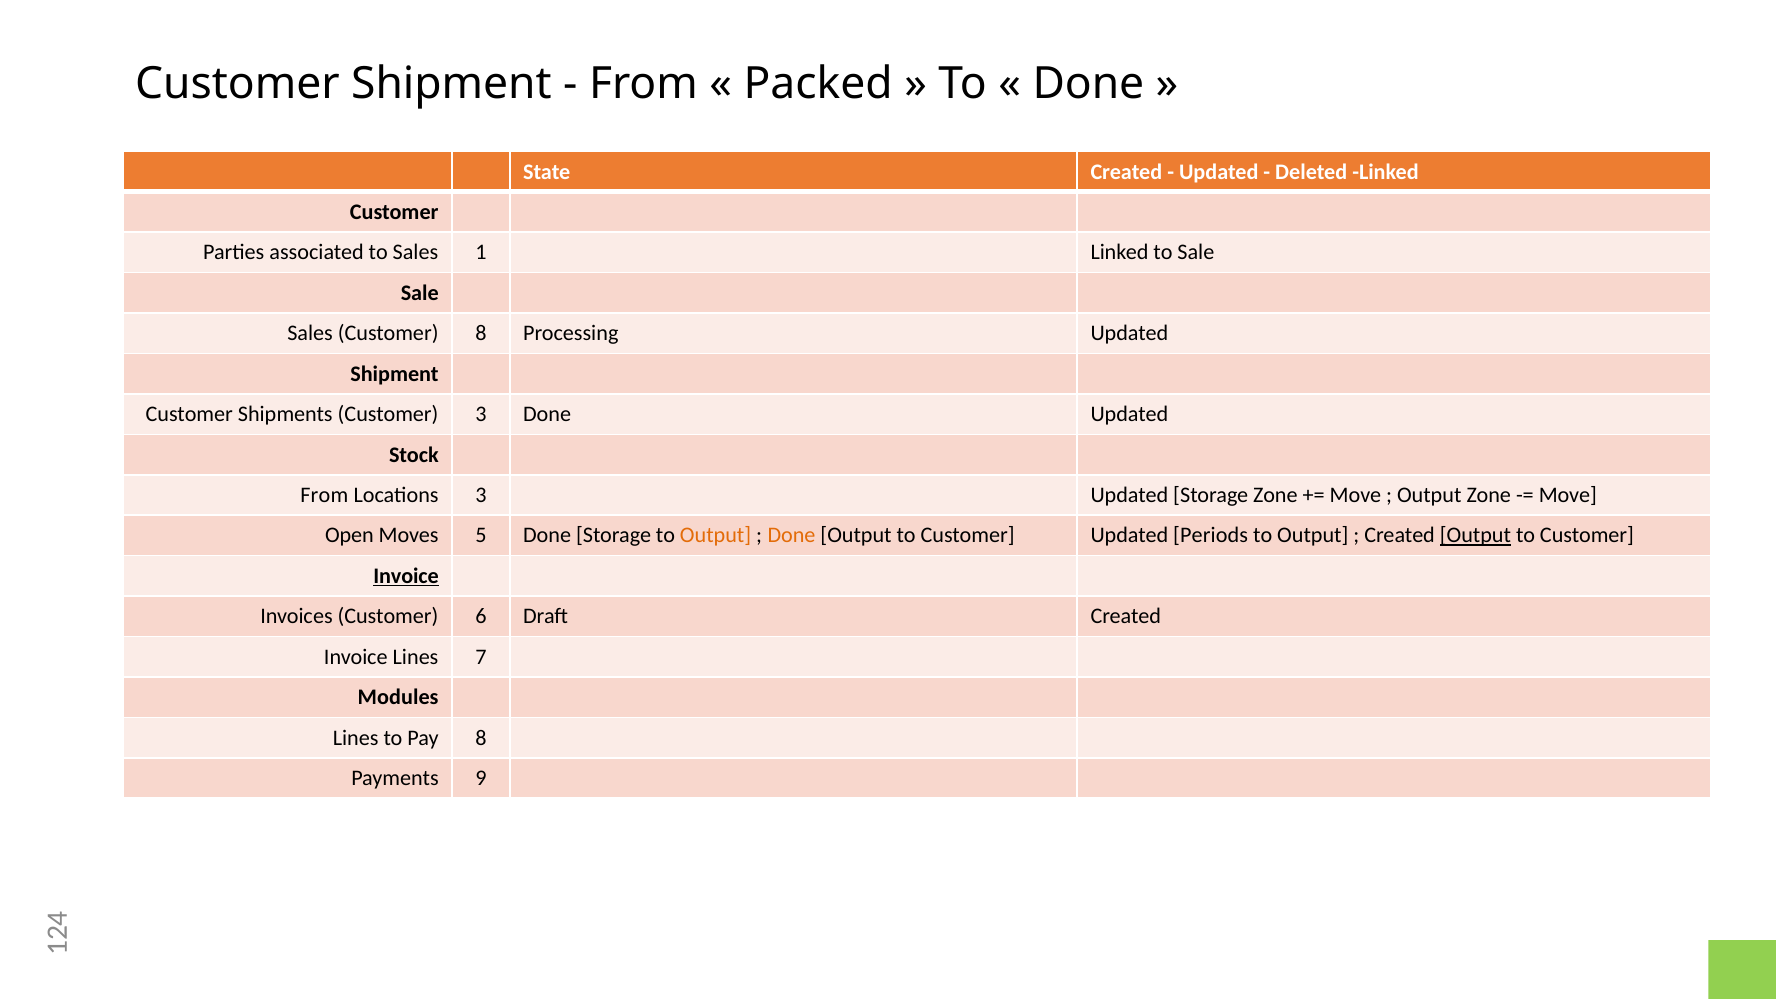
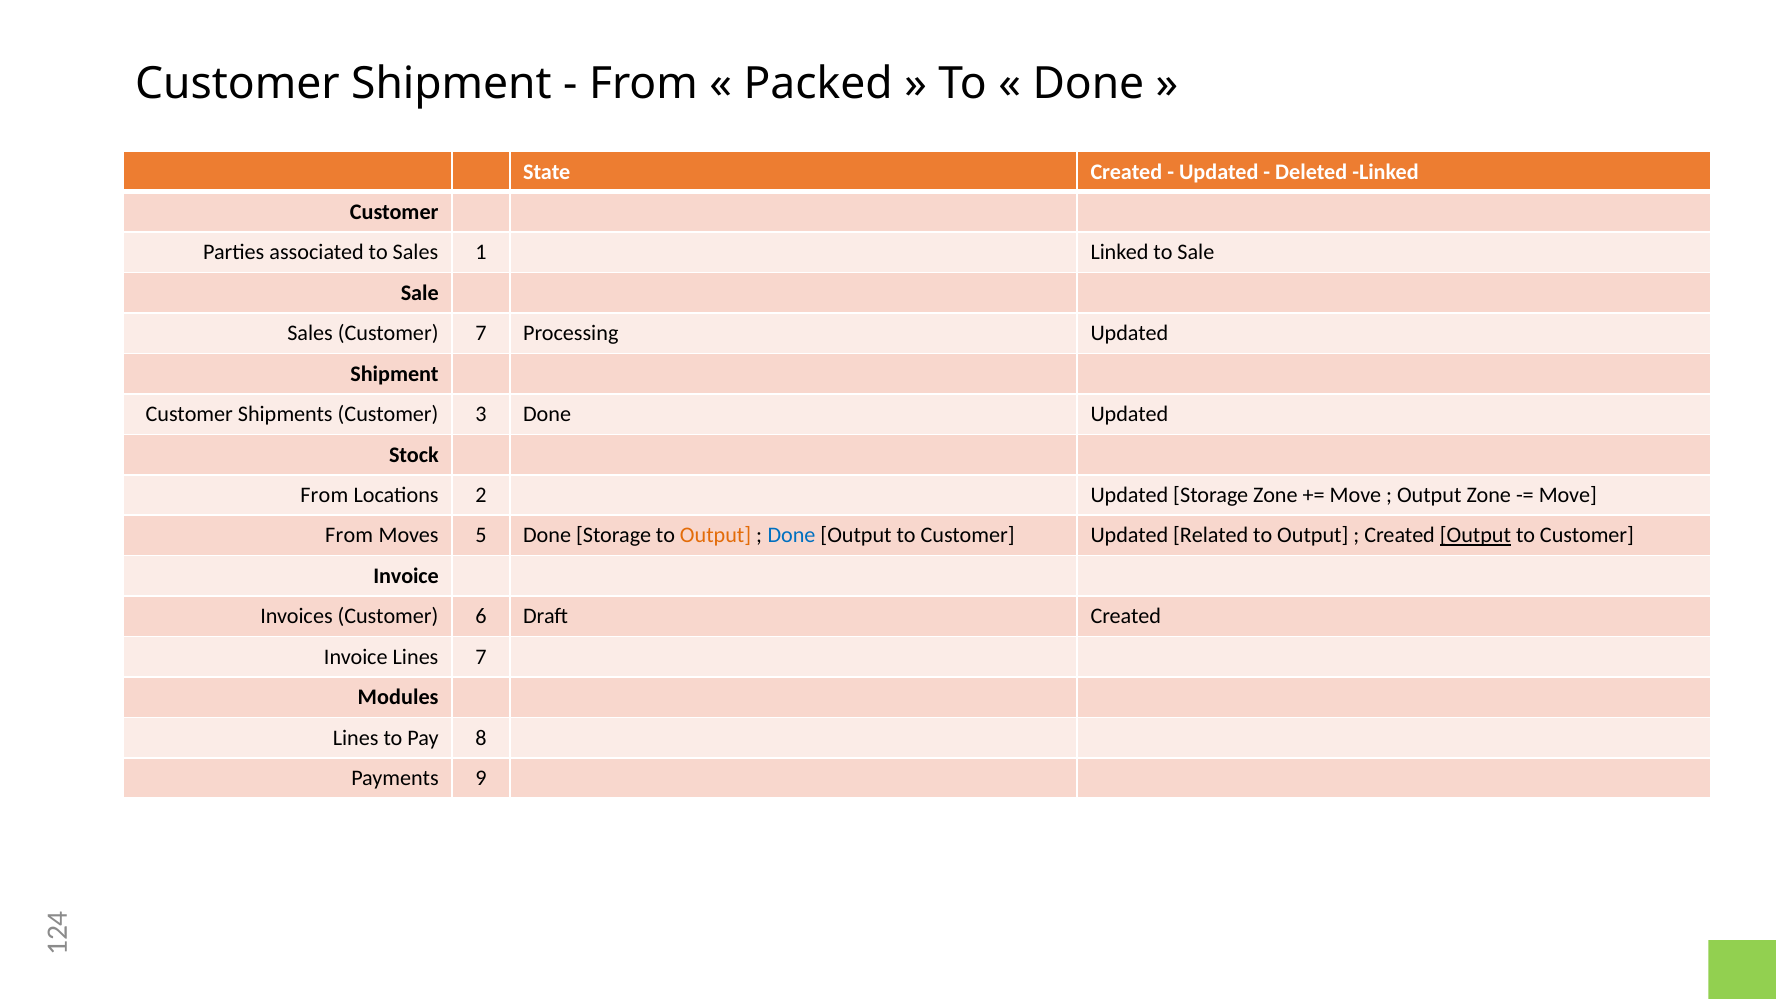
Customer 8: 8 -> 7 (481, 333)
Locations 3: 3 -> 2 (481, 495)
Open: Open -> From (349, 536)
Done colour: orange -> blue (792, 536)
Periods: Periods -> Related (1211, 536)
Invoice underline: present -> none (406, 576)
